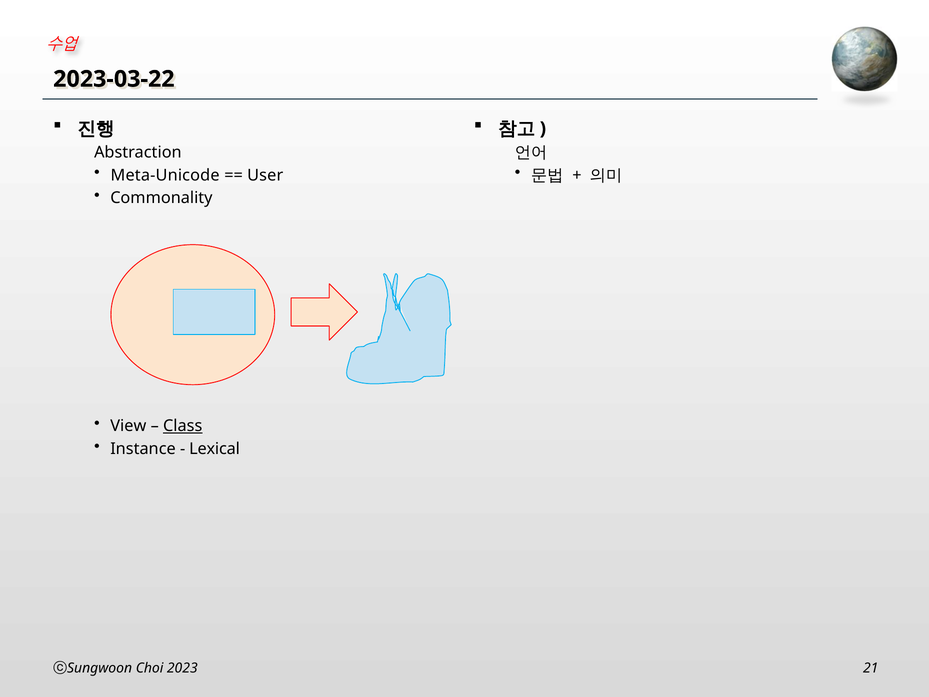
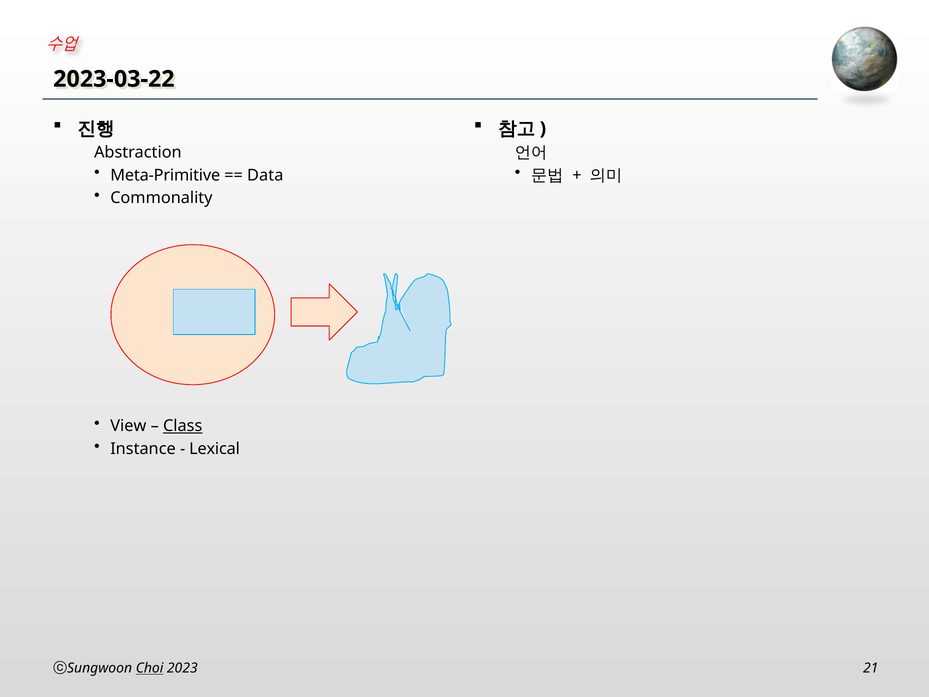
Meta-Unicode: Meta-Unicode -> Meta-Primitive (165, 175)
User: User -> Data (265, 175)
Choi underline: none -> present (150, 668)
